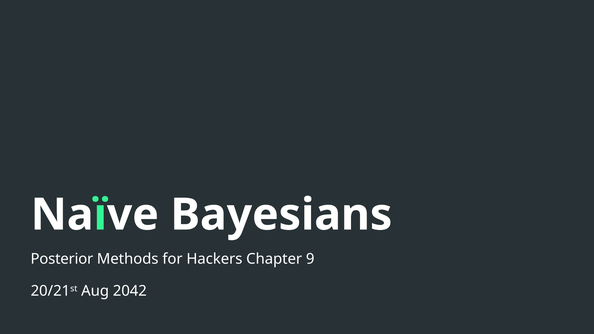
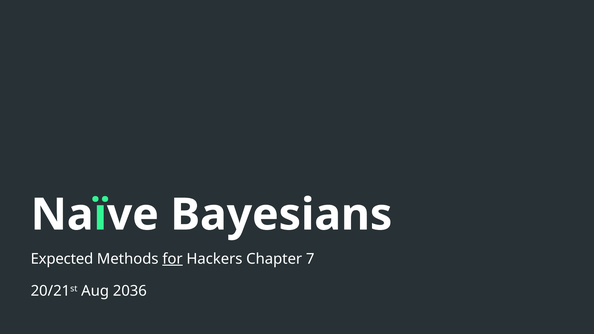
Posterior: Posterior -> Expected (62, 259)
for underline: none -> present (172, 259)
9: 9 -> 7 (310, 259)
2042: 2042 -> 2036 (130, 291)
